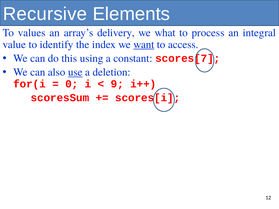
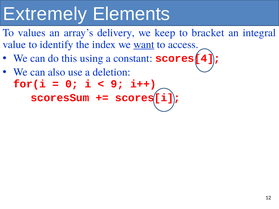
Recursive: Recursive -> Extremely (45, 14)
what: what -> keep (165, 33)
process: process -> bracket (208, 33)
scores[7: scores[7 -> scores[4 (188, 58)
use underline: present -> none (75, 72)
